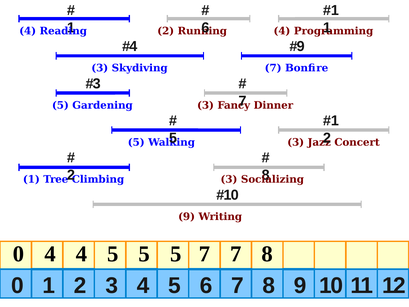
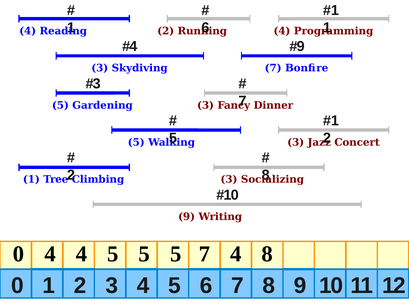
7 7: 7 -> 4 (236, 254)
